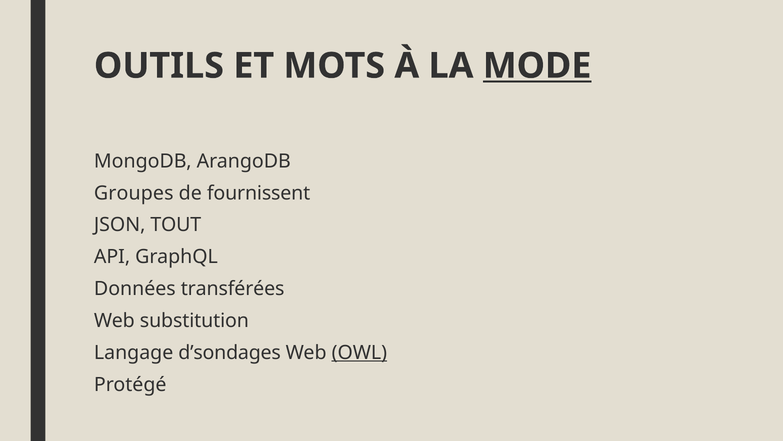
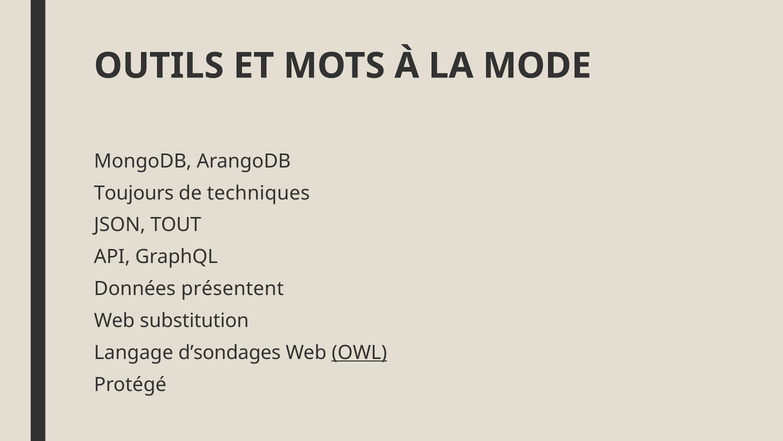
MODE underline: present -> none (537, 66)
Groupes: Groupes -> Toujours (134, 193)
fournissent: fournissent -> techniques (258, 193)
transférées: transférées -> présentent (232, 288)
